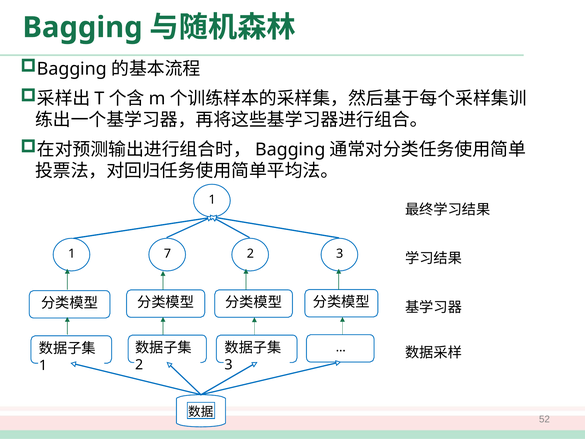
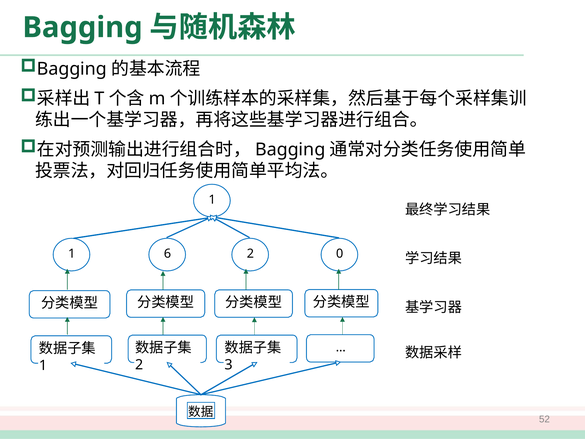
7: 7 -> 6 (167, 254)
2 3: 3 -> 0 (340, 254)
